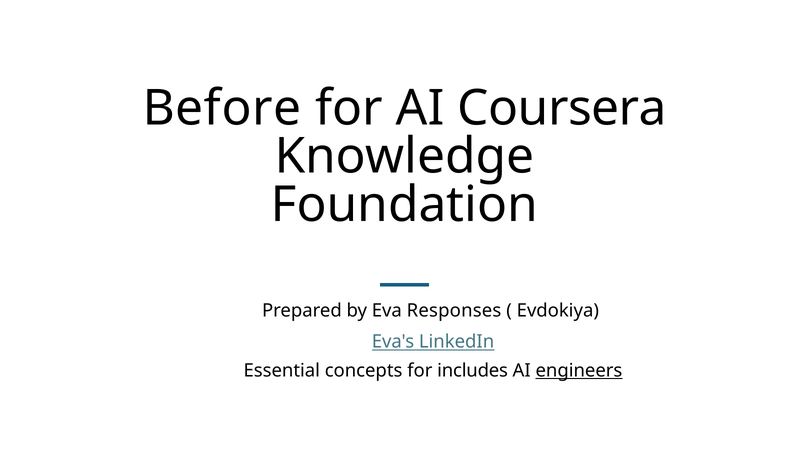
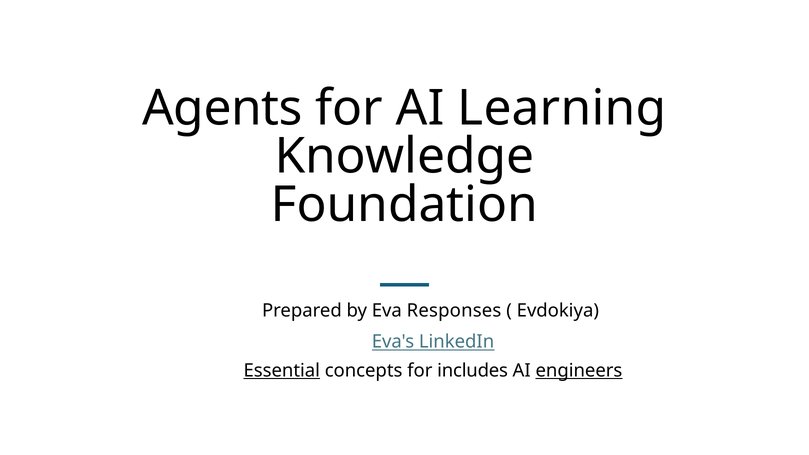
Before: Before -> Agents (222, 108)
Coursera: Coursera -> Learning (562, 108)
Essential underline: none -> present (282, 370)
